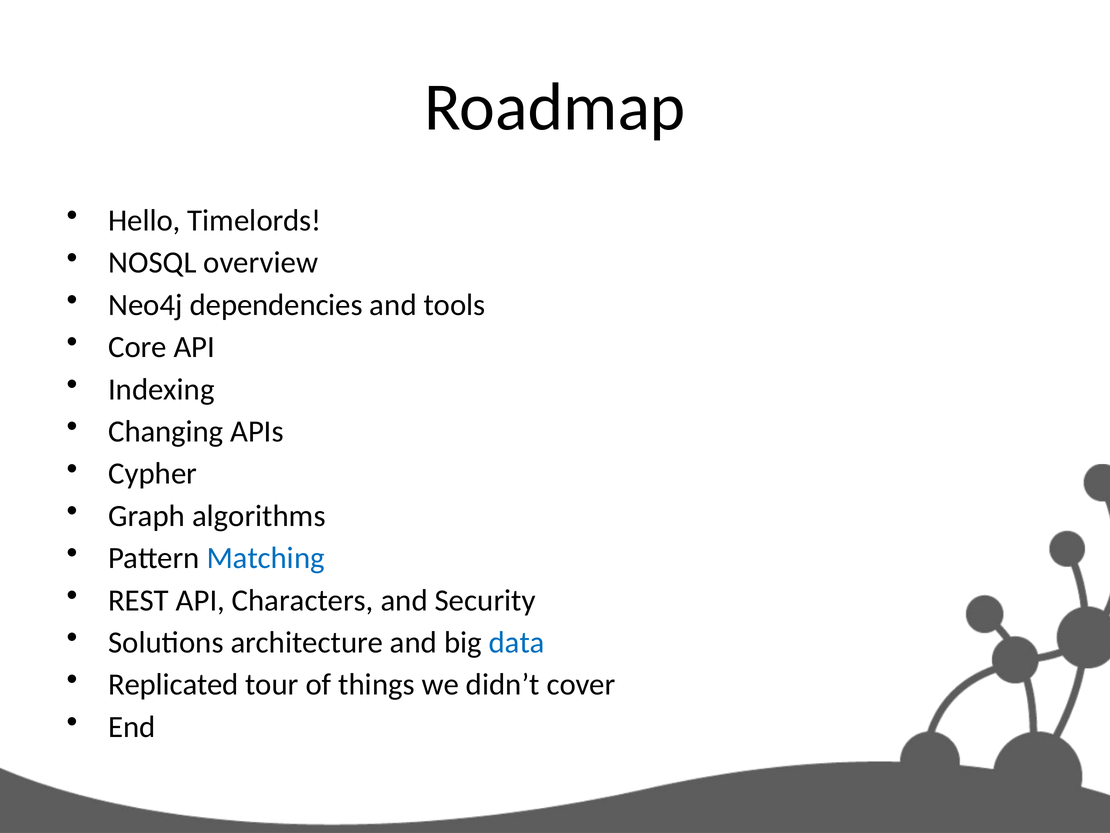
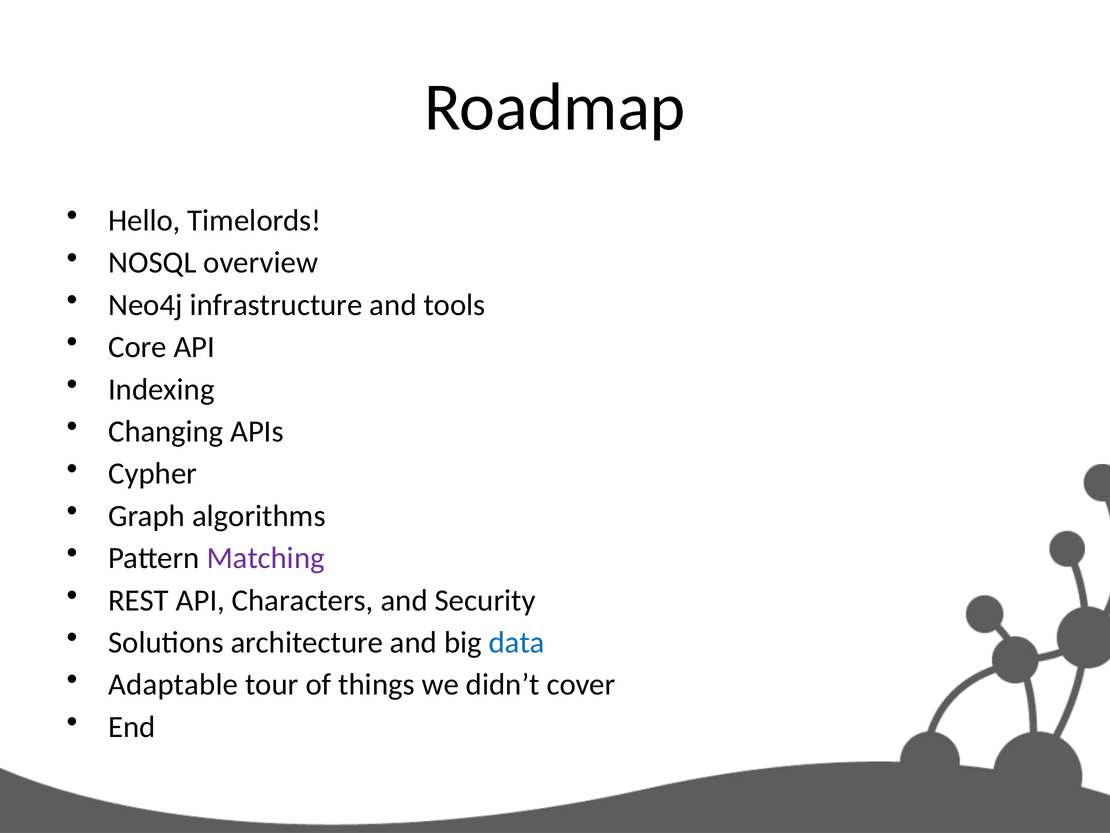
dependencies: dependencies -> infrastructure (276, 305)
Matching colour: blue -> purple (266, 558)
Replicated: Replicated -> Adaptable (173, 684)
